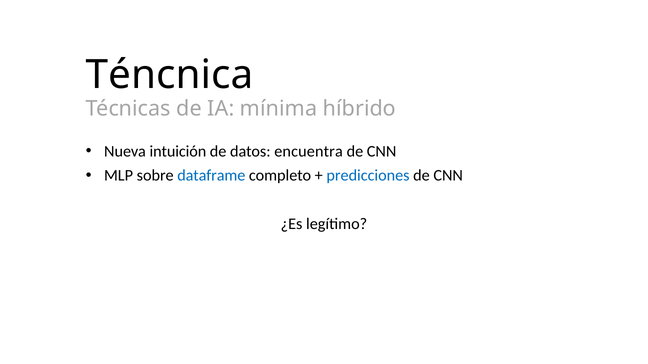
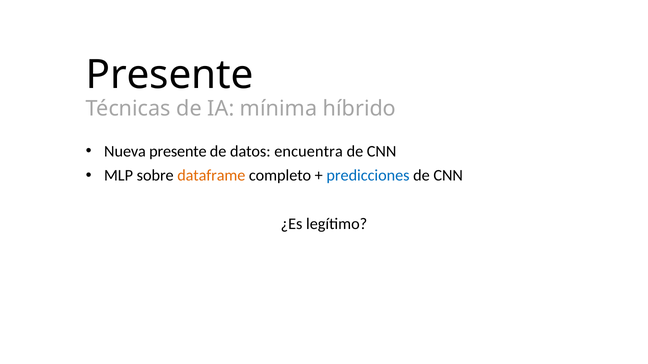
Téncnica: Téncnica -> Presente (170, 75)
Nueva intuición: intuición -> presente (178, 152)
dataframe colour: blue -> orange (211, 176)
